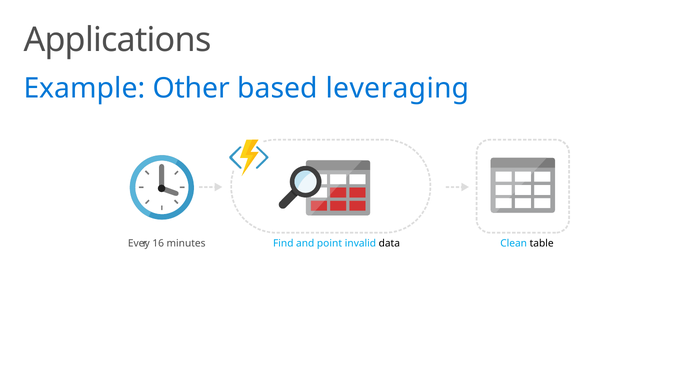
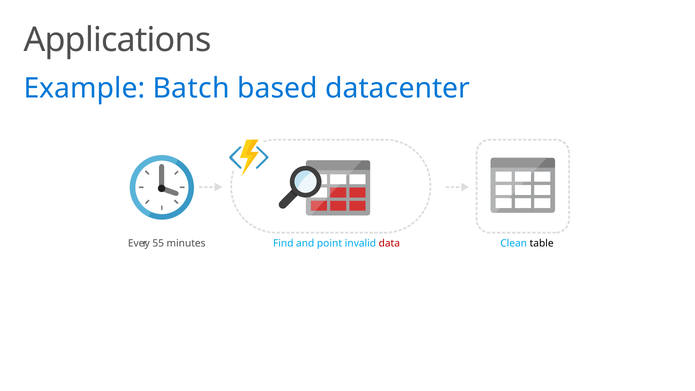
Other: Other -> Batch (191, 88)
leveraging: leveraging -> datacenter (398, 88)
16: 16 -> 55 (158, 244)
data colour: black -> red (389, 244)
